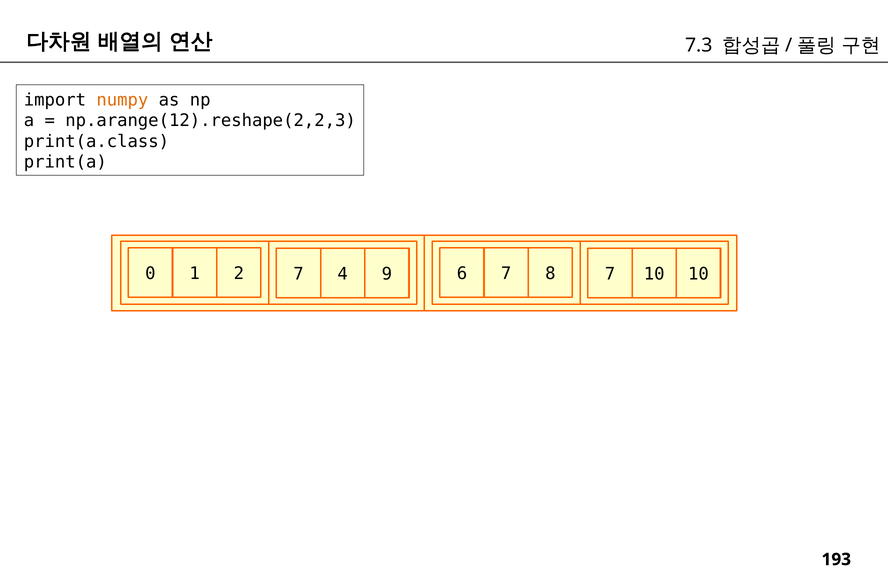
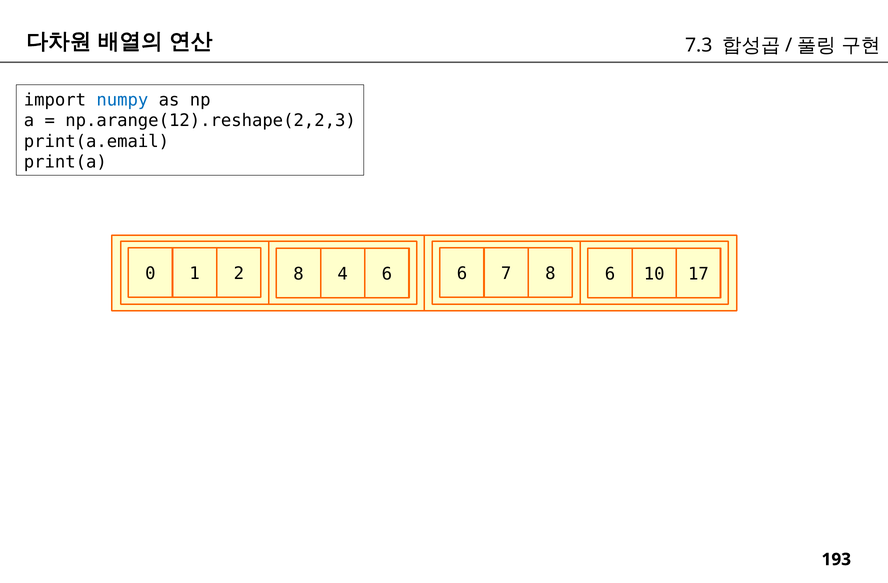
numpy colour: orange -> blue (122, 100)
print(a.class: print(a.class -> print(a.email (96, 141)
2 7: 7 -> 8 (298, 274)
4 9: 9 -> 6 (387, 274)
8 7: 7 -> 6 (610, 274)
10 10: 10 -> 17 (698, 274)
